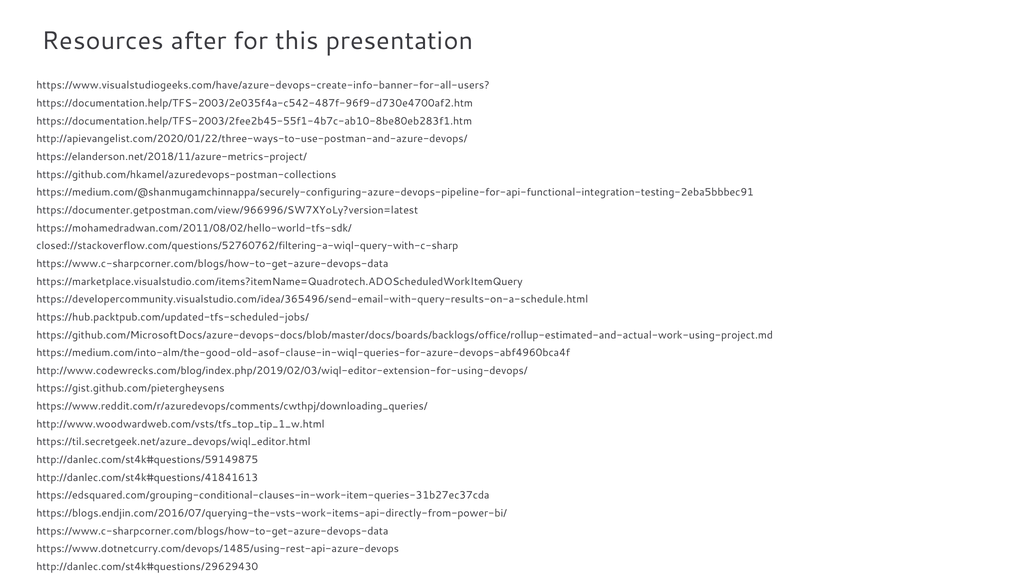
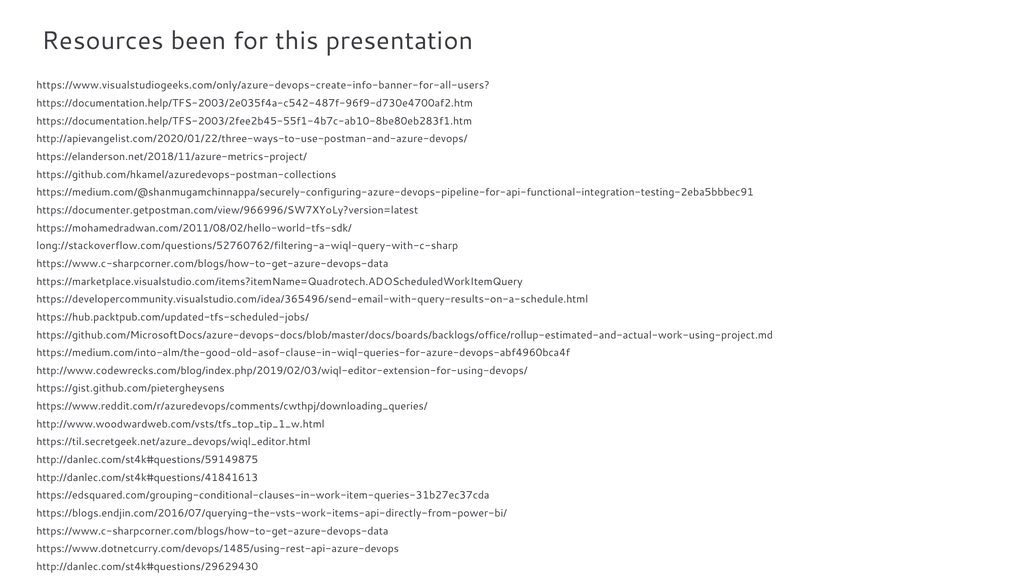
after: after -> been (199, 41)
https://www.visualstudiogeeks.com/have/azure-devops-create-info-banner-for-all-users: https://www.visualstudiogeeks.com/have/azure-devops-create-info-banner-for-all-users -> https://www.visualstudiogeeks.com/only/azure-devops-create-info-banner-for-all-users (263, 85)
closed://stackoverflow.com/questions/52760762/filtering-a-wiql-query-with-c-sharp: closed://stackoverflow.com/questions/52760762/filtering-a-wiql-query-with-c-sharp -> long://stackoverflow.com/questions/52760762/filtering-a-wiql-query-with-c-sharp (247, 246)
